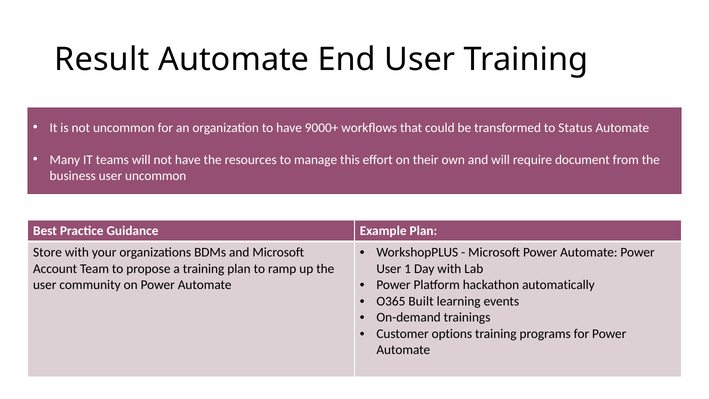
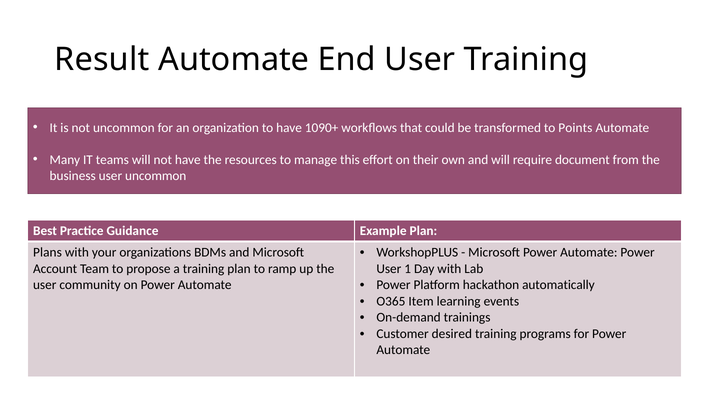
9000+: 9000+ -> 1090+ (322, 128)
Status: Status -> Points (575, 128)
Store: Store -> Plans (47, 252)
Built: Built -> Item (421, 301)
options: options -> desired (452, 333)
